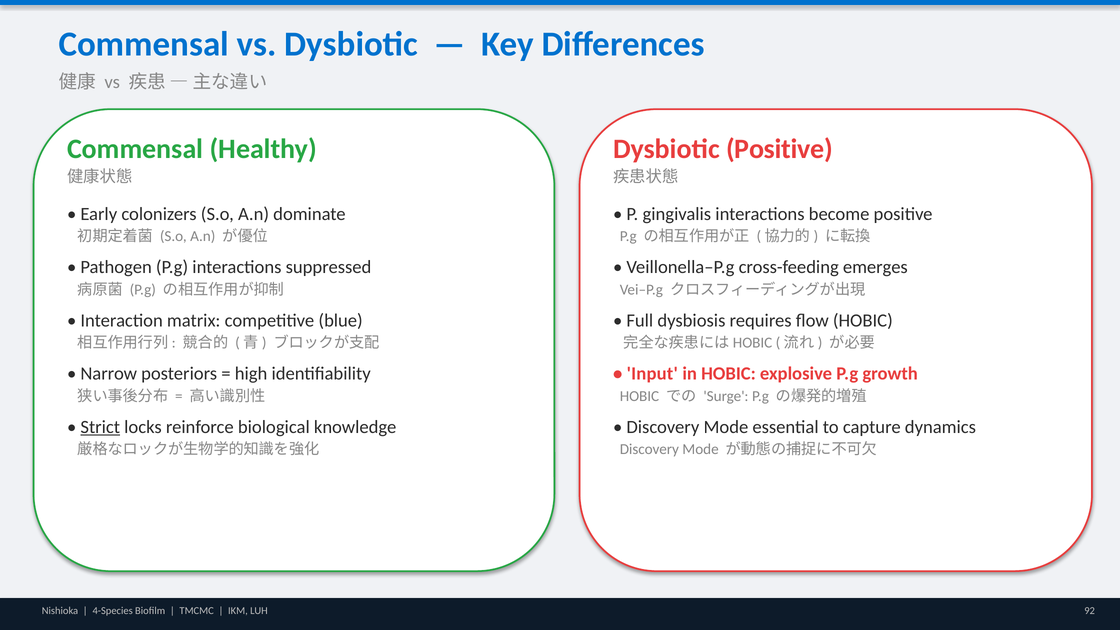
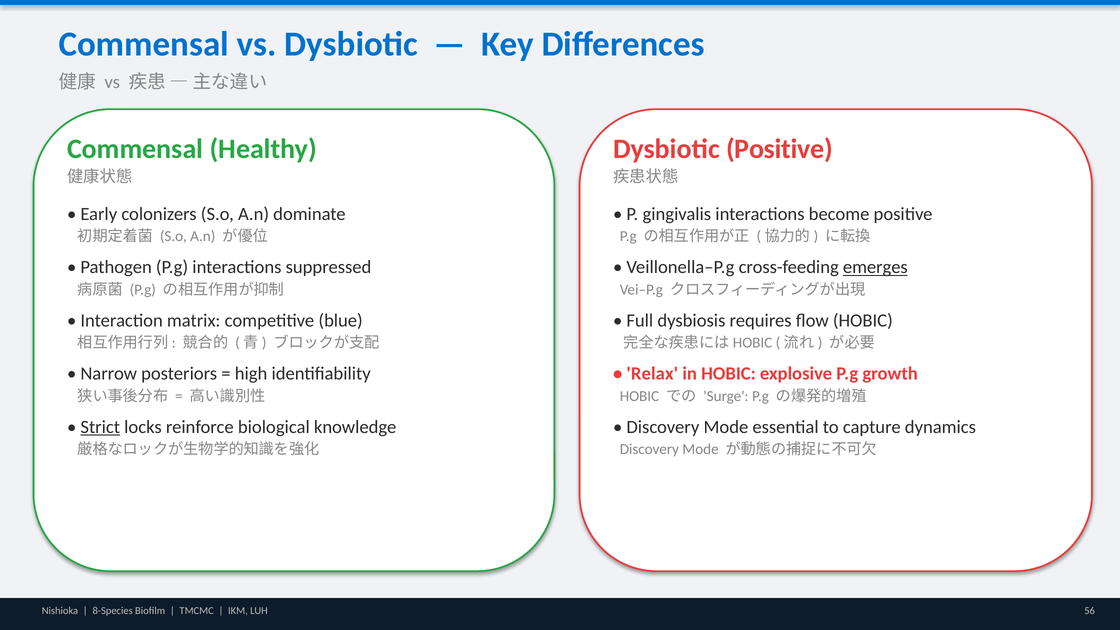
emerges underline: none -> present (875, 267)
Input: Input -> Relax (652, 374)
4-Species: 4-Species -> 8-Species (113, 611)
92: 92 -> 56 (1090, 611)
